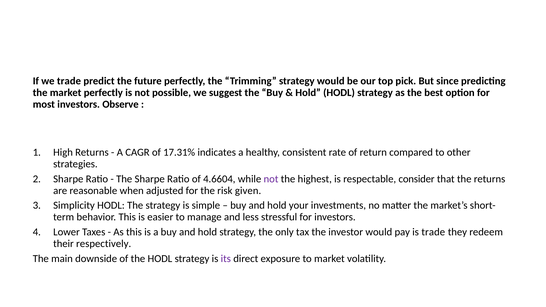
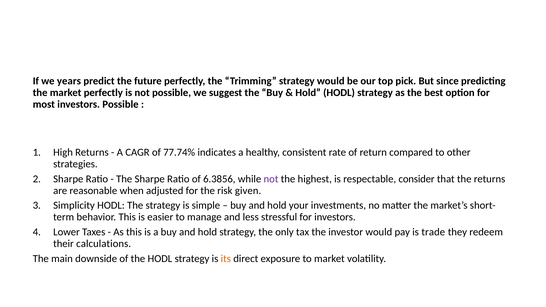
we trade: trade -> years (69, 81)
investors Observe: Observe -> Possible (120, 104)
17.31%: 17.31% -> 77.74% (179, 153)
4.6604: 4.6604 -> 6.3856 (219, 179)
respectively: respectively -> calculations (104, 244)
its colour: purple -> orange (226, 259)
